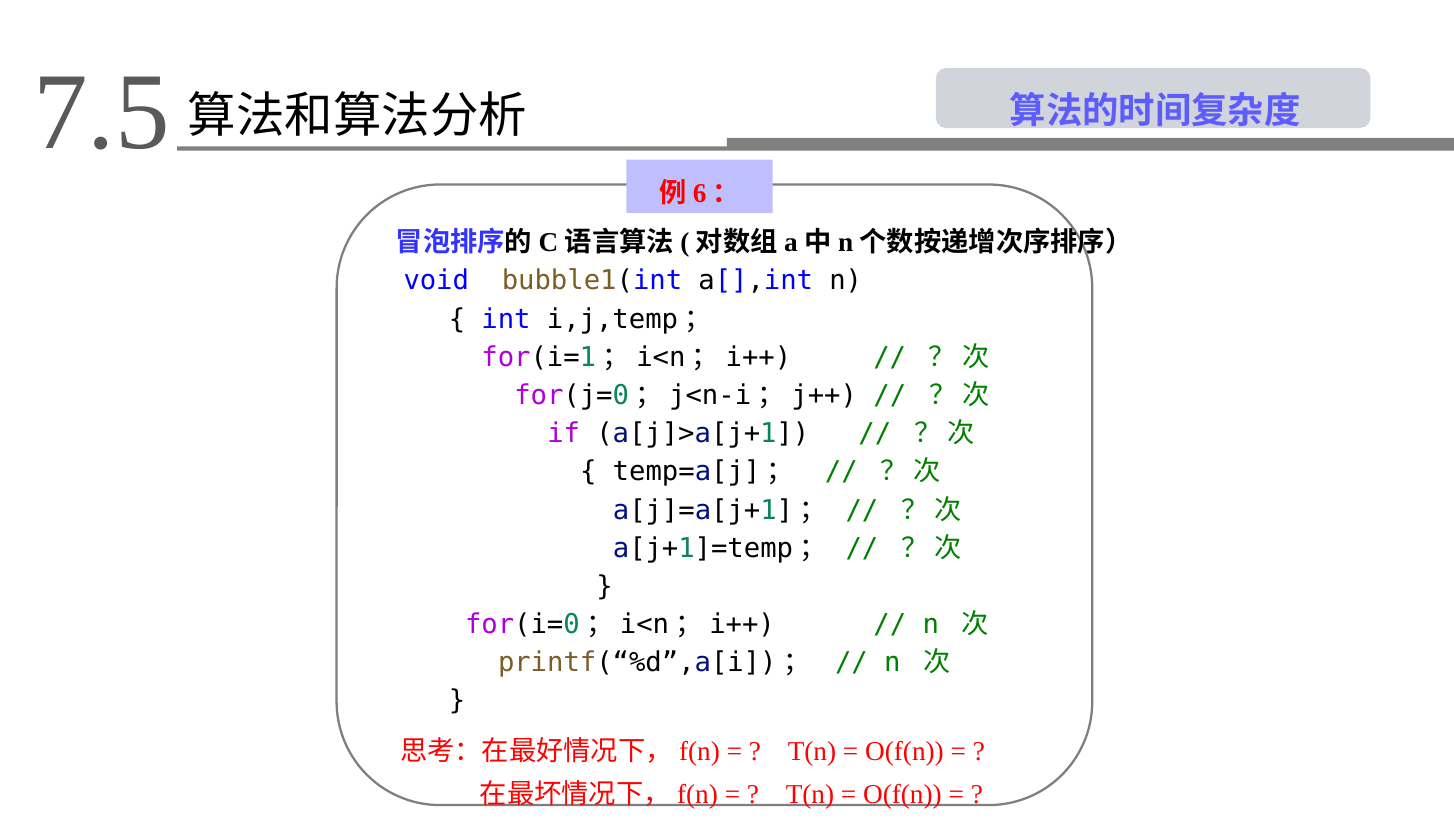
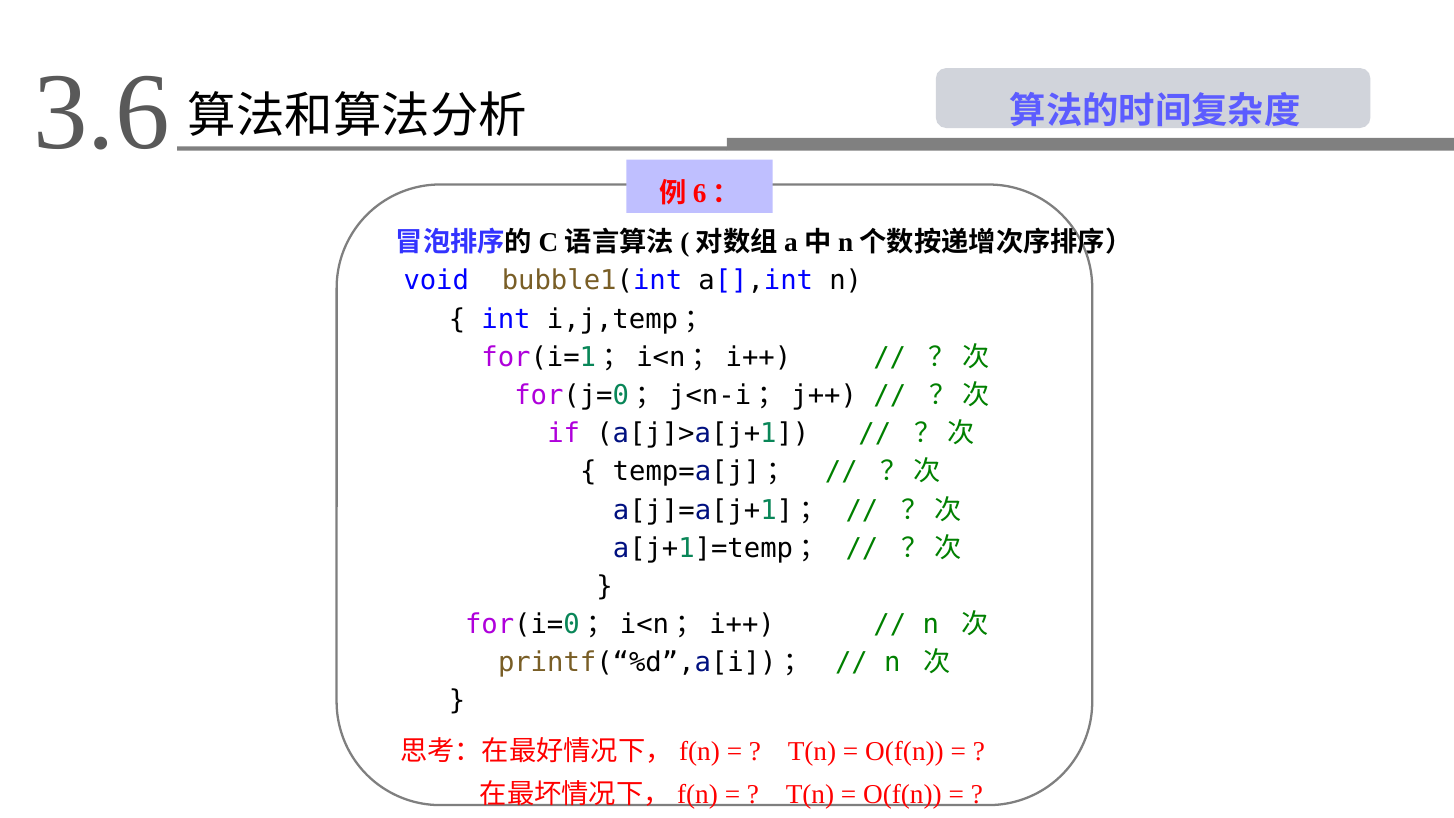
7.5: 7.5 -> 3.6 (101, 113)
